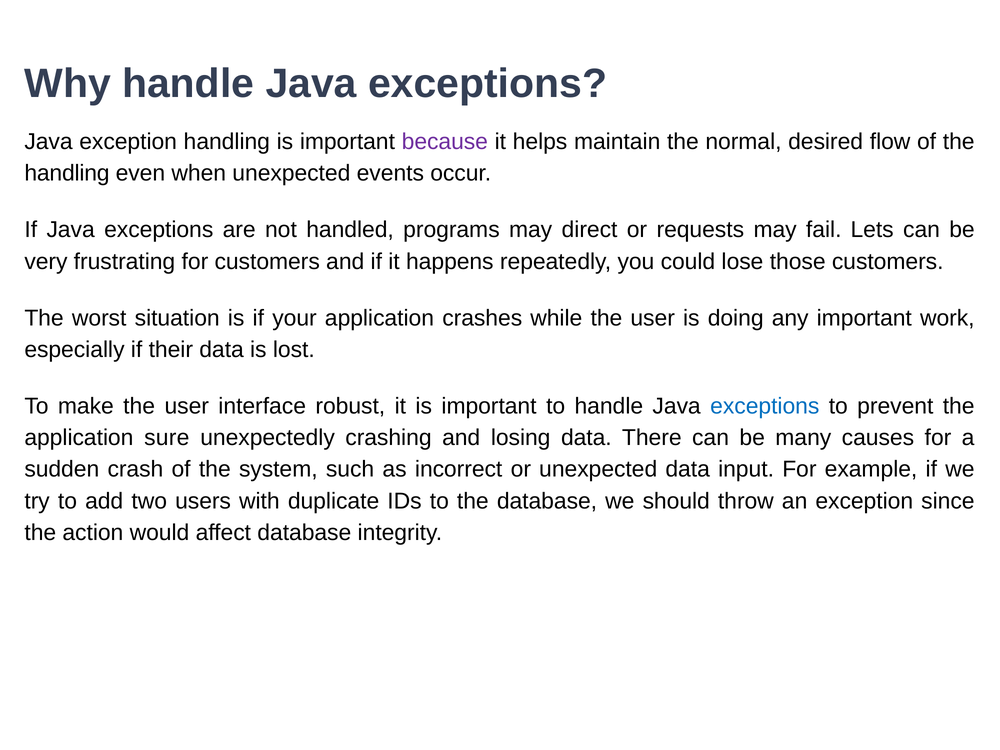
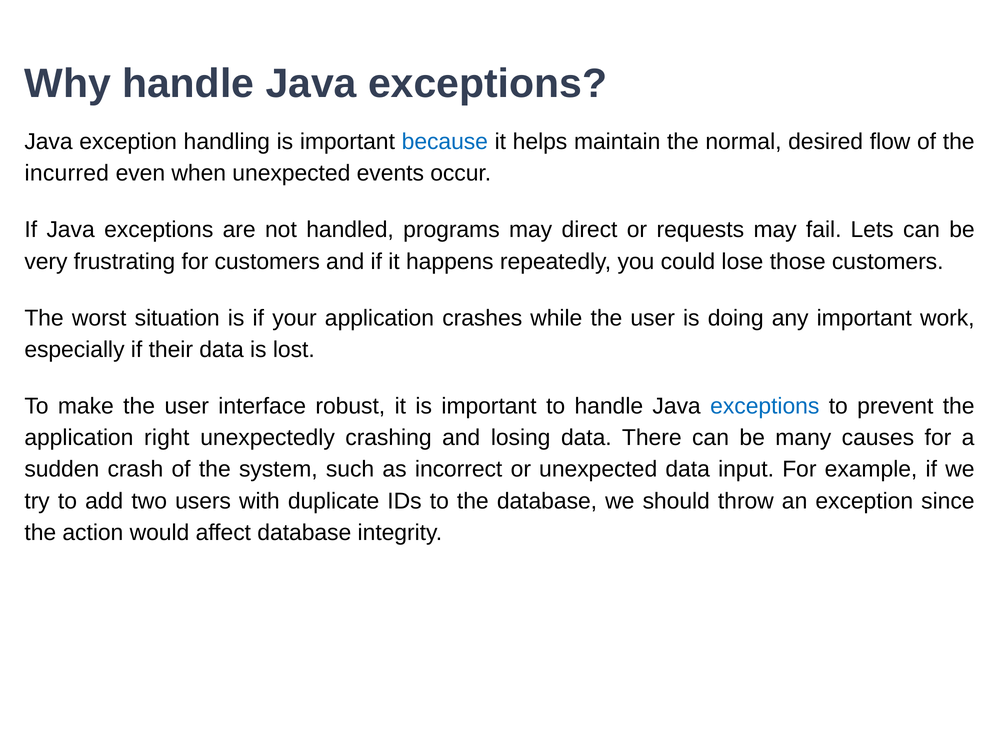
because colour: purple -> blue (445, 142)
handling: handling -> incurred (67, 173)
sure: sure -> right (167, 438)
